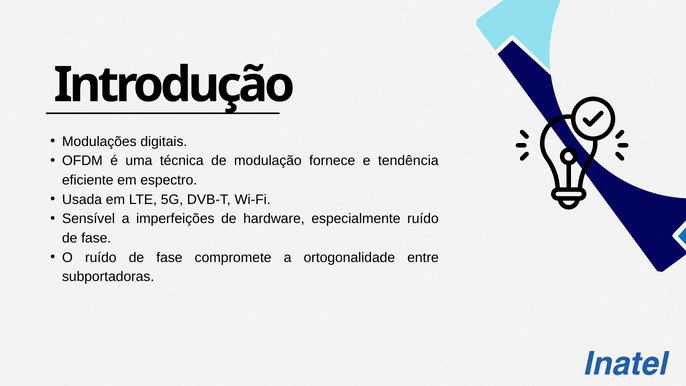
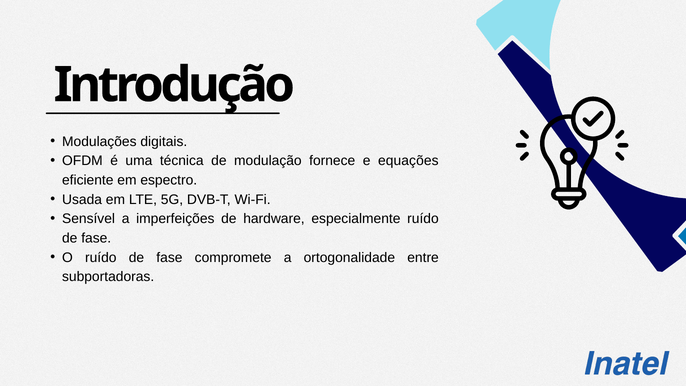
tendência: tendência -> equações (408, 161)
